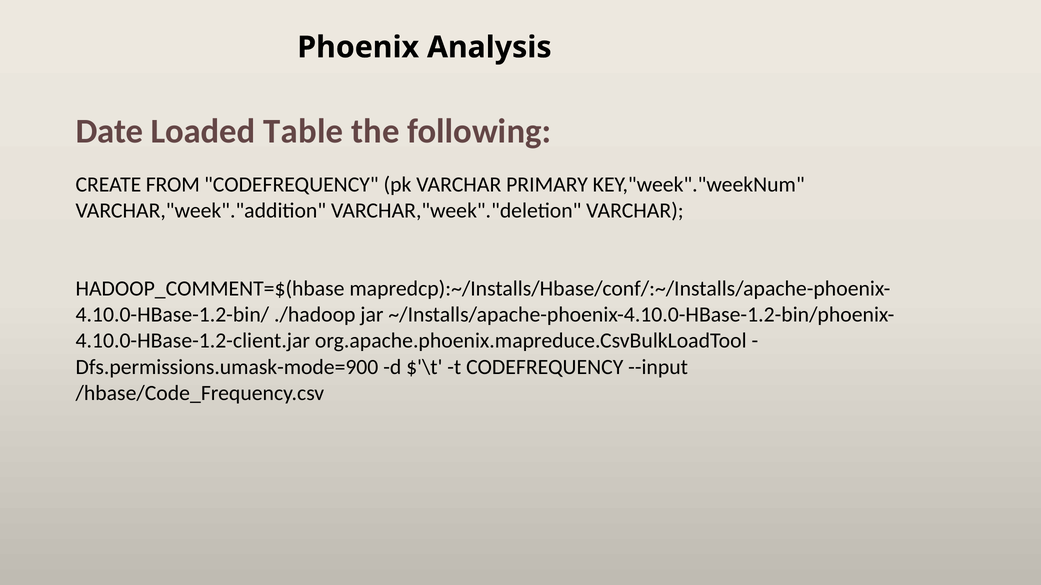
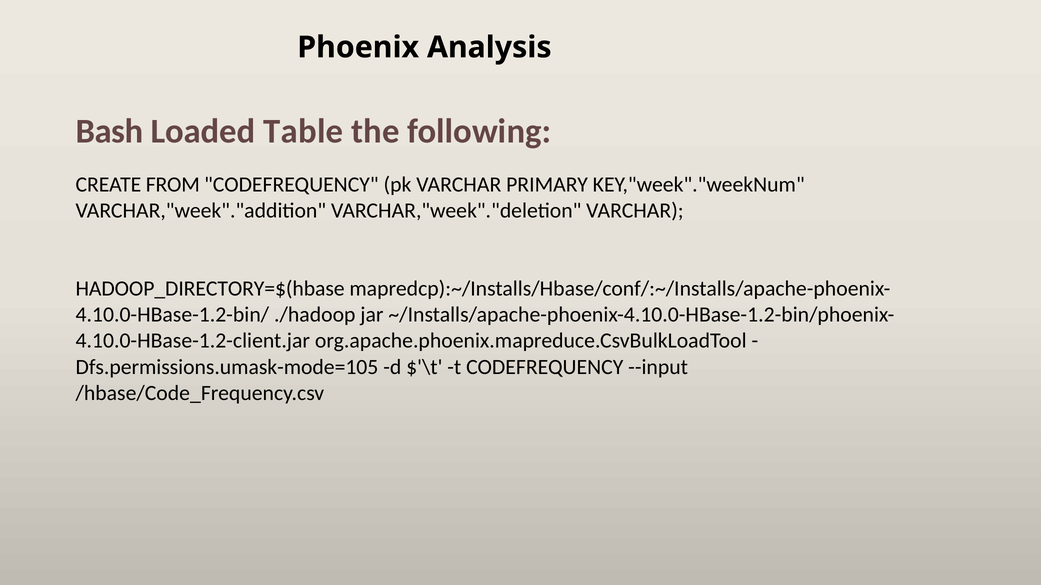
Date: Date -> Bash (109, 131)
HADOOP_COMMENT=$(hbase: HADOOP_COMMENT=$(hbase -> HADOOP_DIRECTORY=$(hbase (210, 289)
Dfs.permissions.umask-mode=900: Dfs.permissions.umask-mode=900 -> Dfs.permissions.umask-mode=105 (227, 367)
